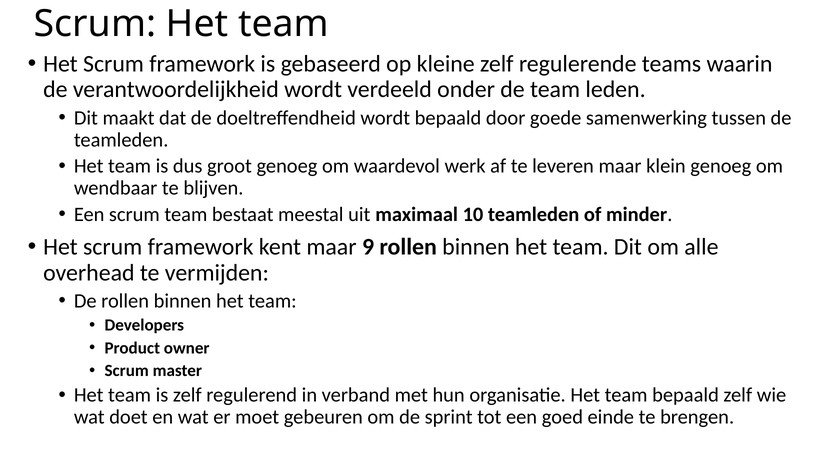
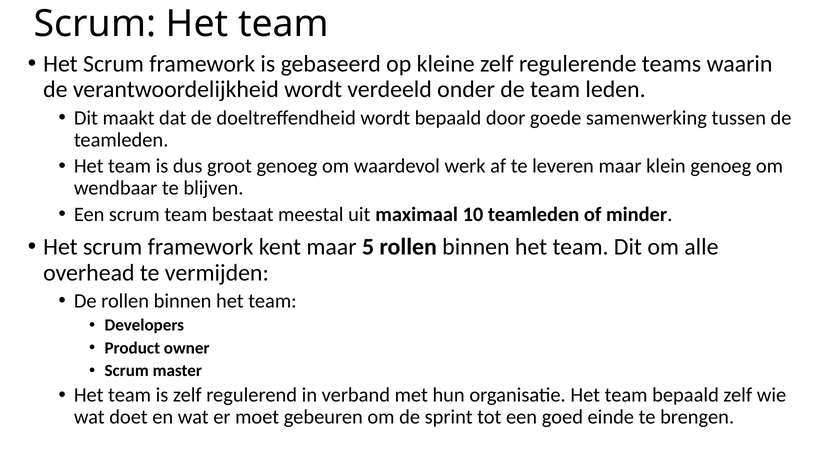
9: 9 -> 5 (368, 247)
